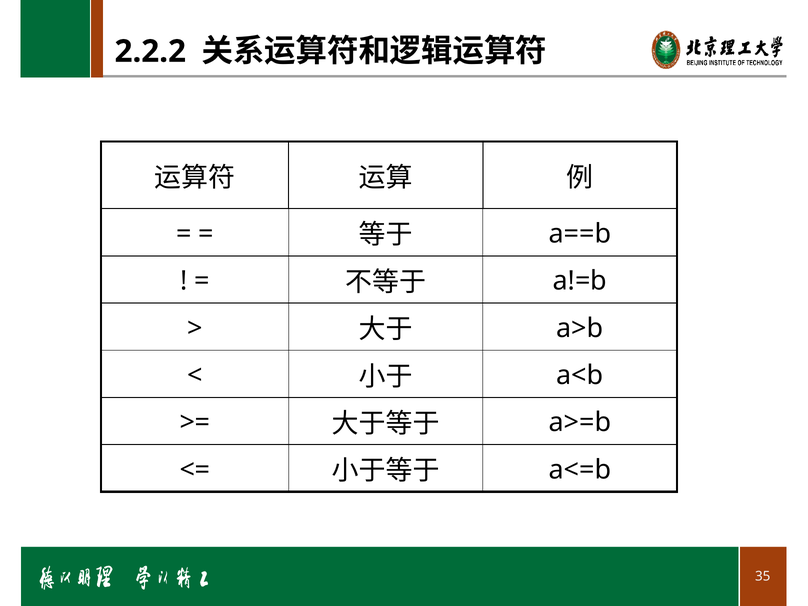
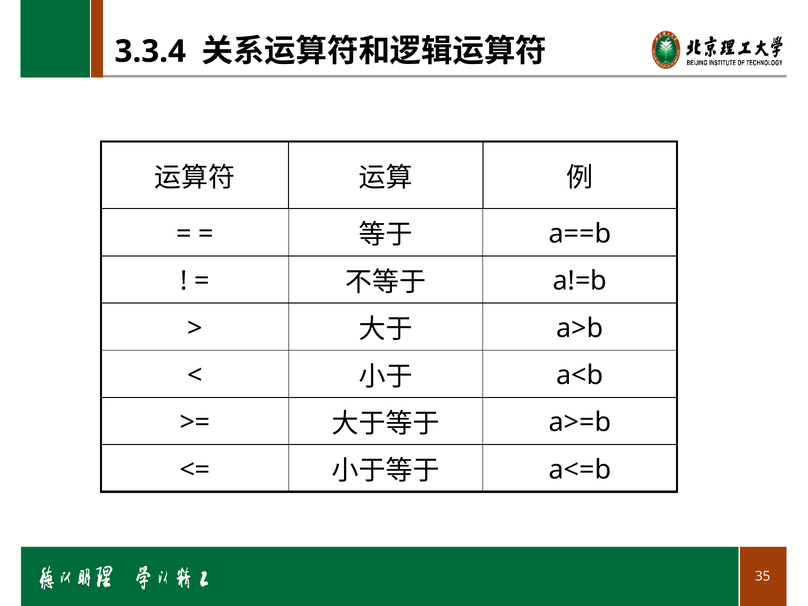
2.2.2: 2.2.2 -> 3.3.4 (150, 51)
